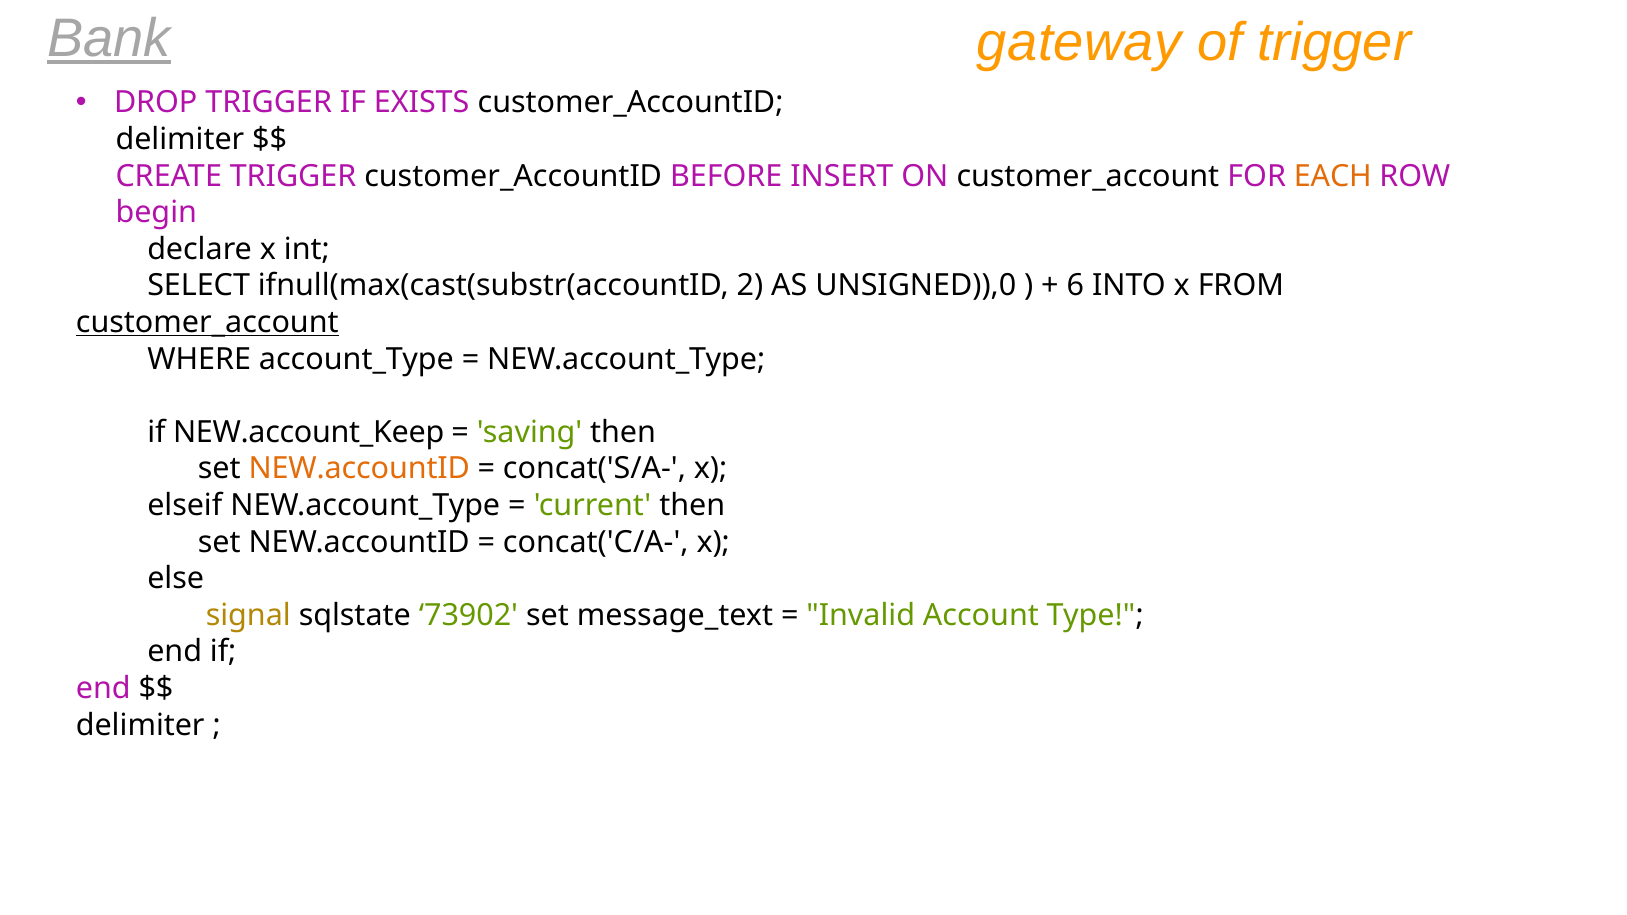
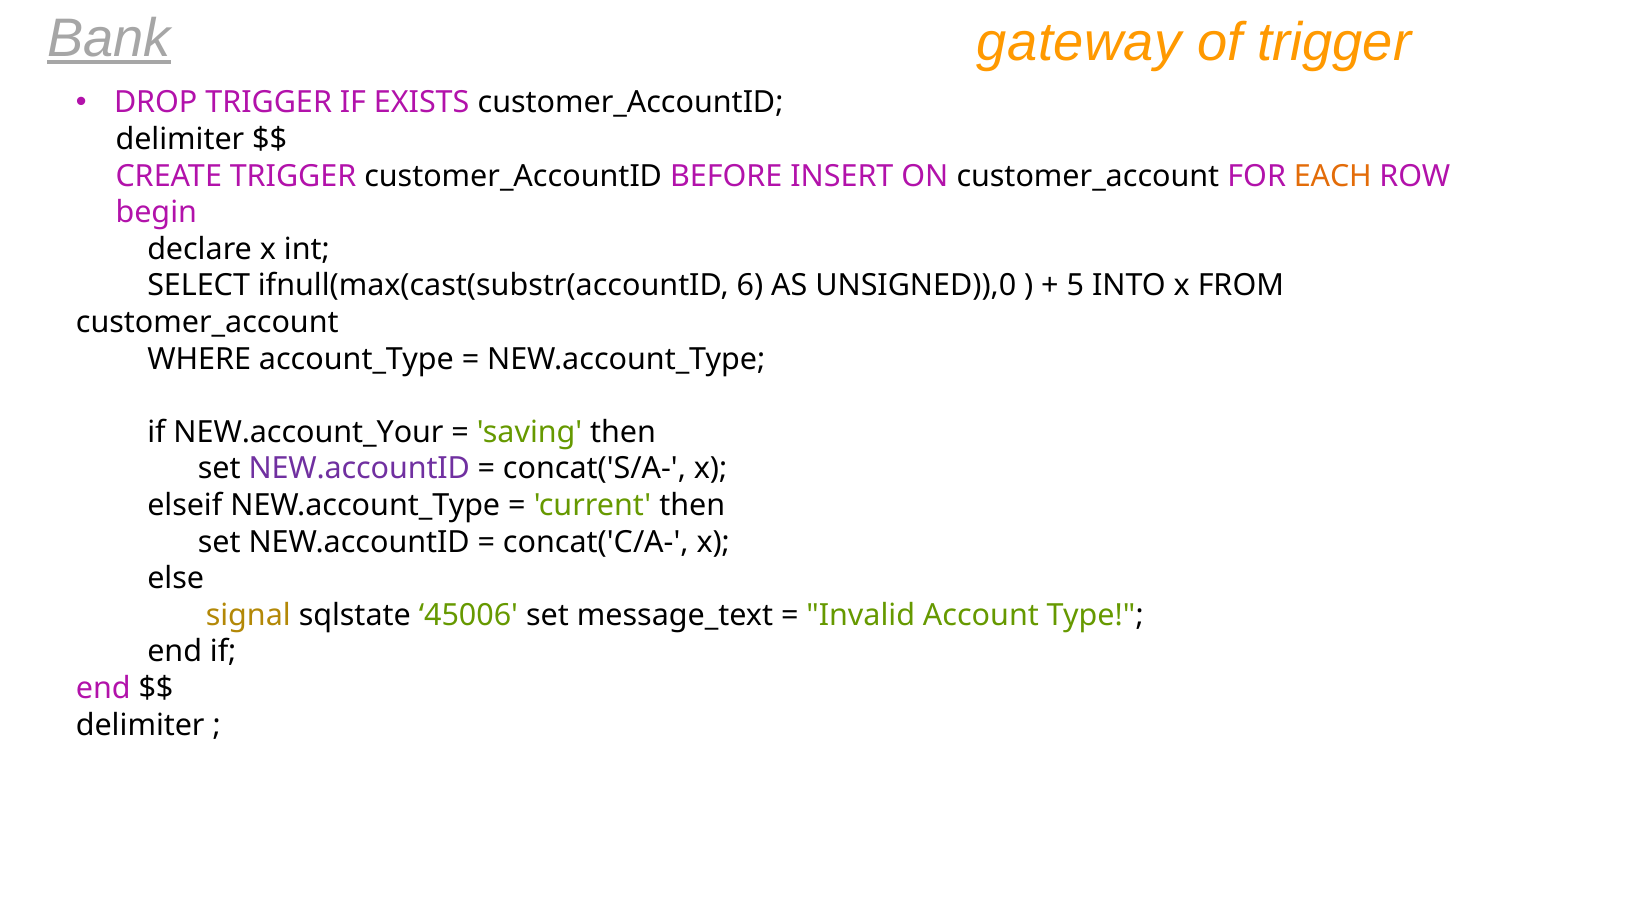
2: 2 -> 6 (750, 286)
6: 6 -> 5 (1075, 286)
customer_account underline: present -> none (207, 322)
NEW.account_Keep: NEW.account_Keep -> NEW.account_Your (309, 432)
NEW.accountID colour: orange -> purple (359, 469)
73902: 73902 -> 45006 (468, 615)
